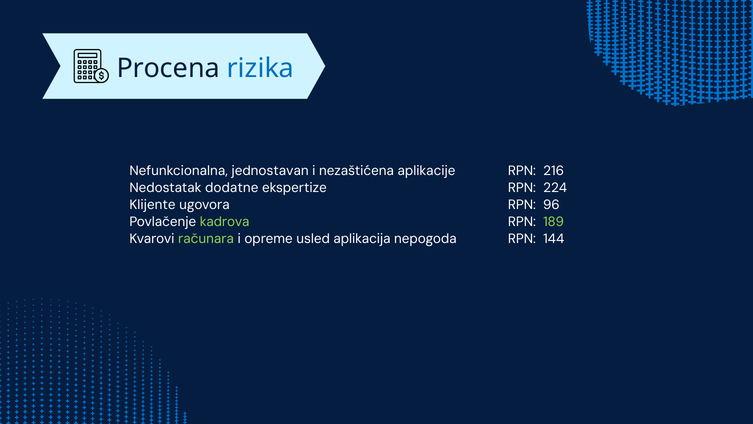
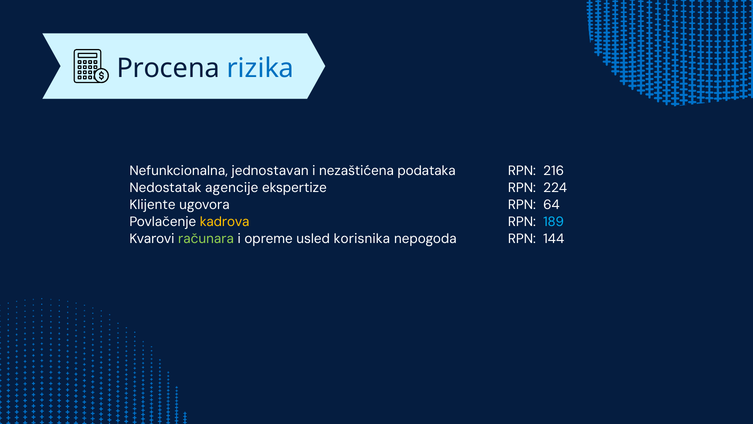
aplikacije: aplikacije -> podataka (427, 171)
dodatne: dodatne -> agencije (232, 188)
96: 96 -> 64 (551, 204)
kadrova colour: light green -> yellow (225, 221)
189 colour: light green -> light blue (554, 221)
aplikacija: aplikacija -> korisnika (362, 238)
